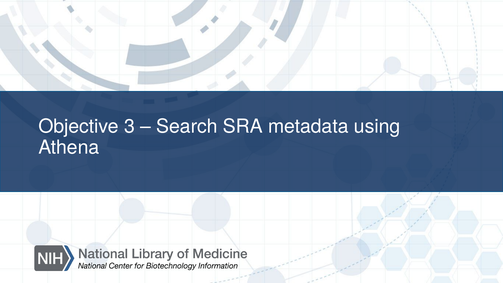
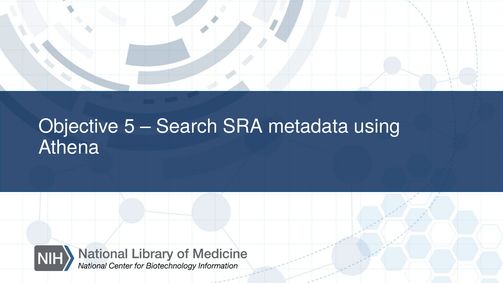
3: 3 -> 5 (129, 126)
